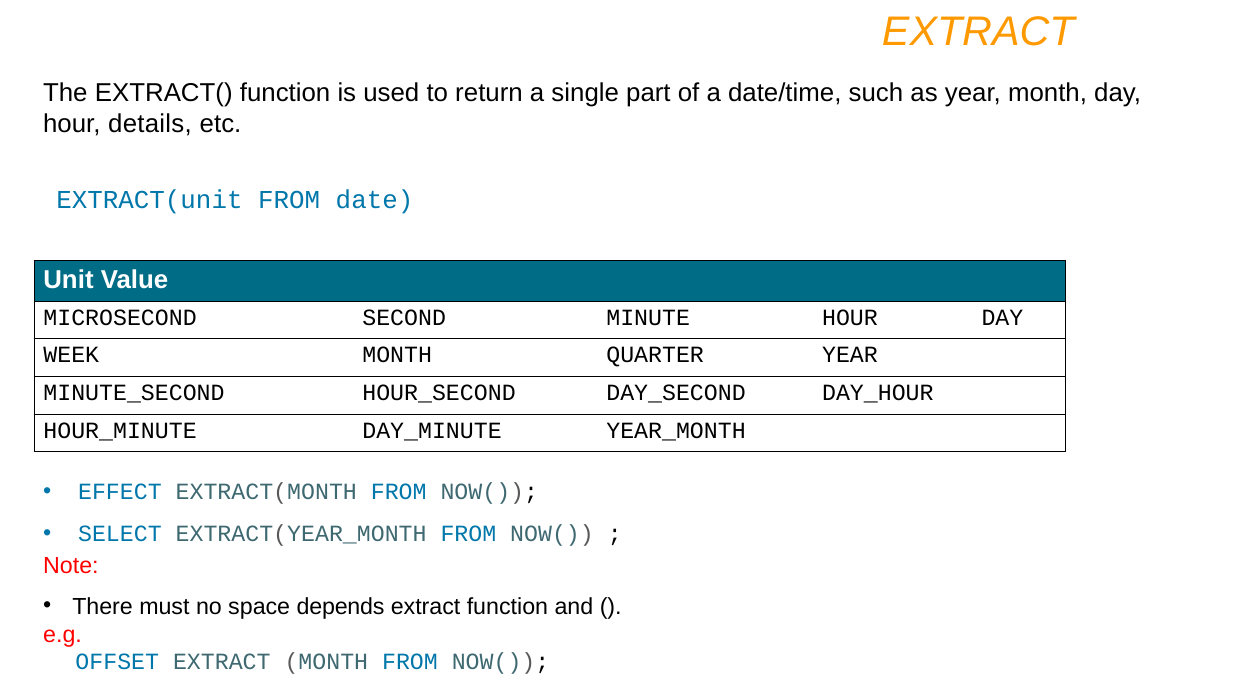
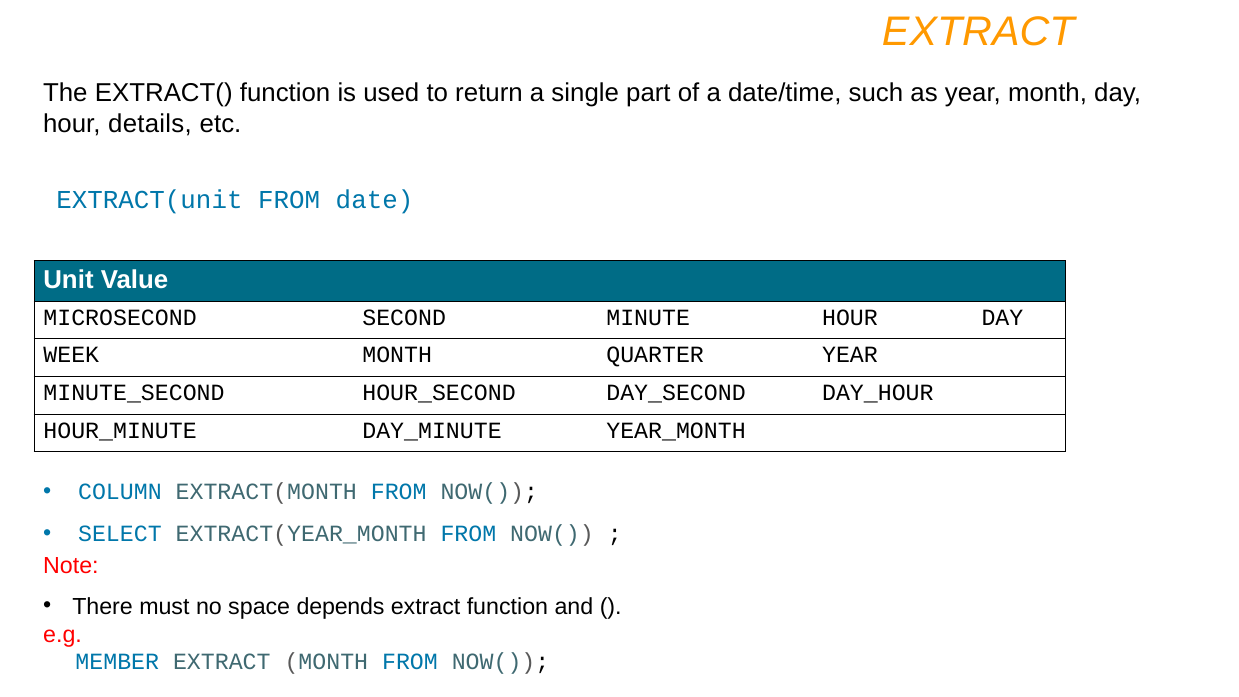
EFFECT: EFFECT -> COLUMN (120, 492)
OFFSET: OFFSET -> MEMBER (117, 662)
